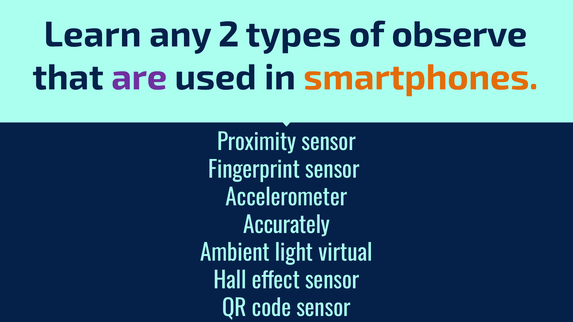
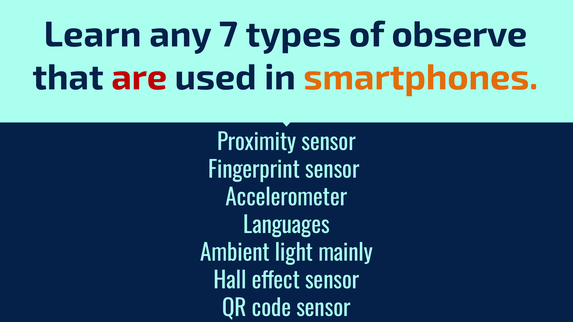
2: 2 -> 7 (228, 35)
are colour: purple -> red (139, 78)
Accurately: Accurately -> Languages (286, 226)
virtual: virtual -> mainly (346, 253)
